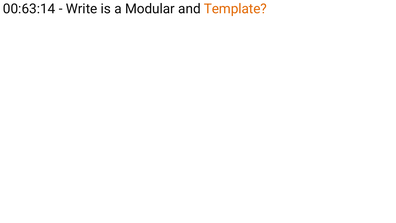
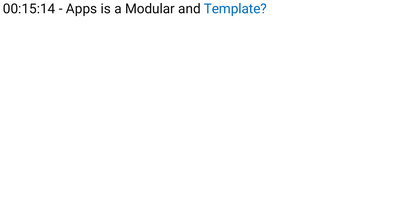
00:63:14: 00:63:14 -> 00:15:14 (29, 9)
Write: Write -> Apps (82, 9)
Template colour: orange -> blue (235, 9)
